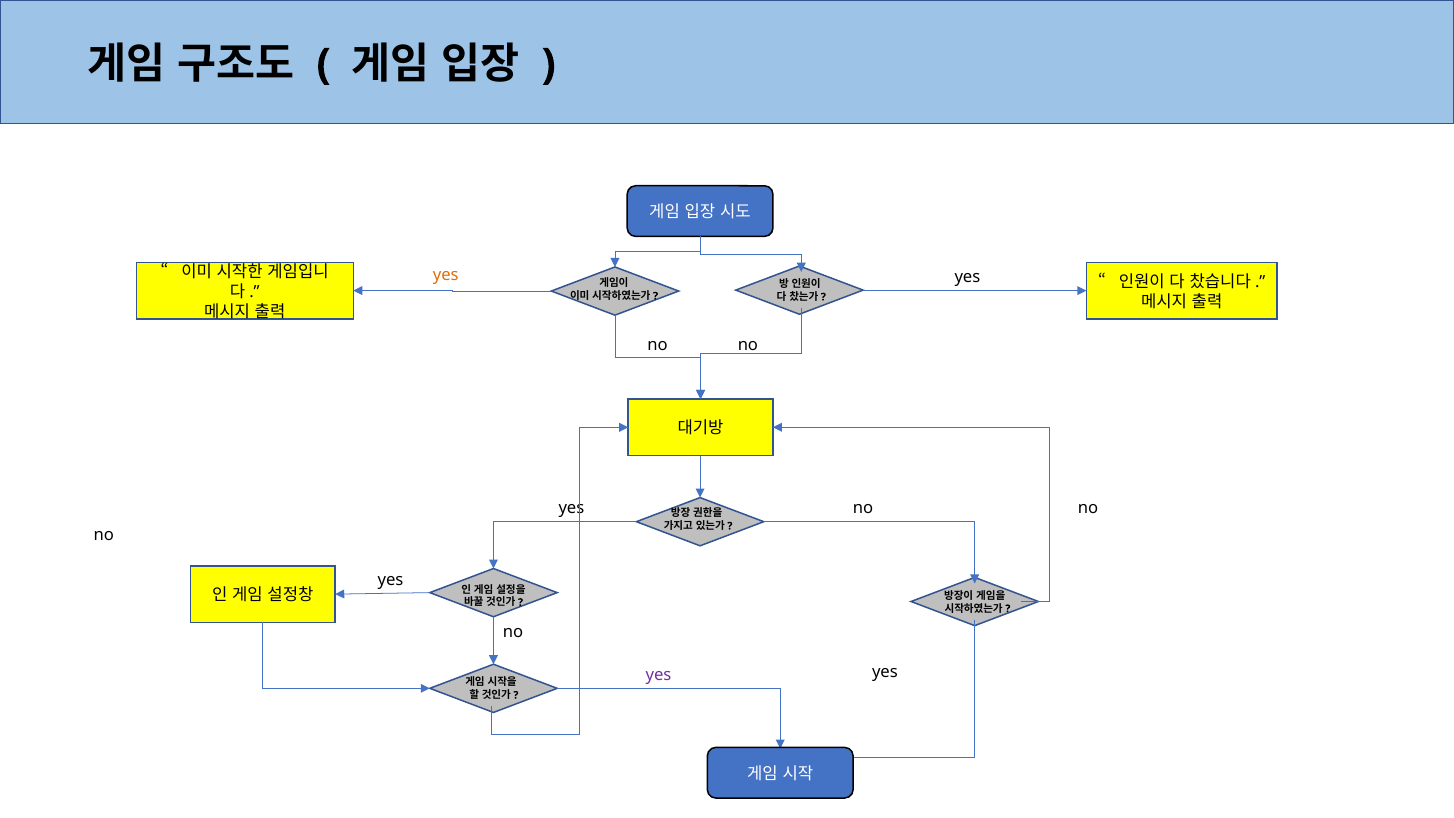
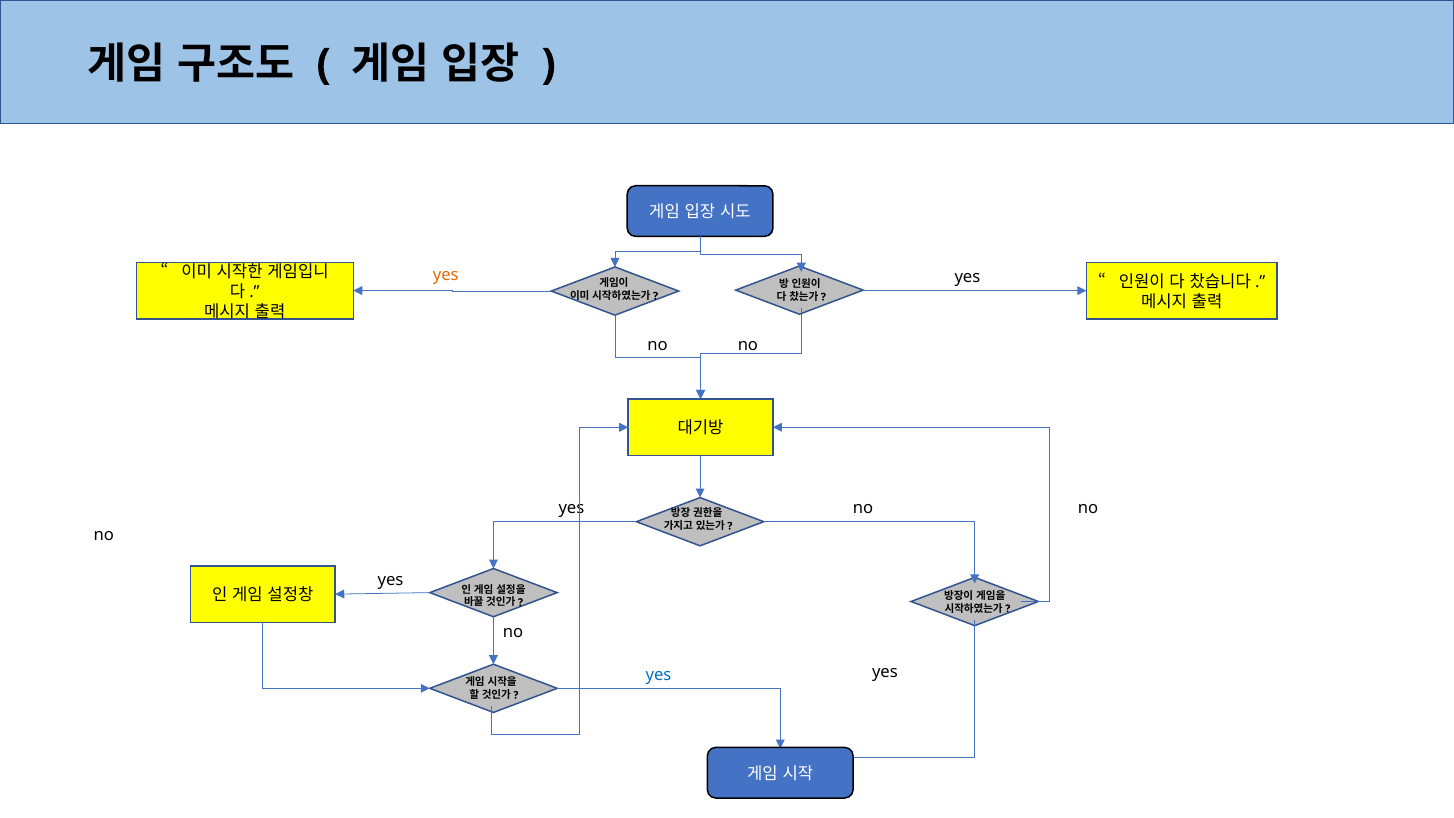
yes colour: purple -> blue (659, 675)
